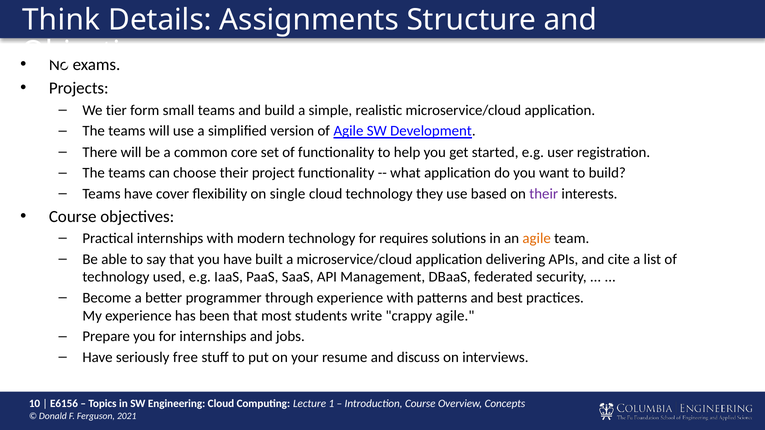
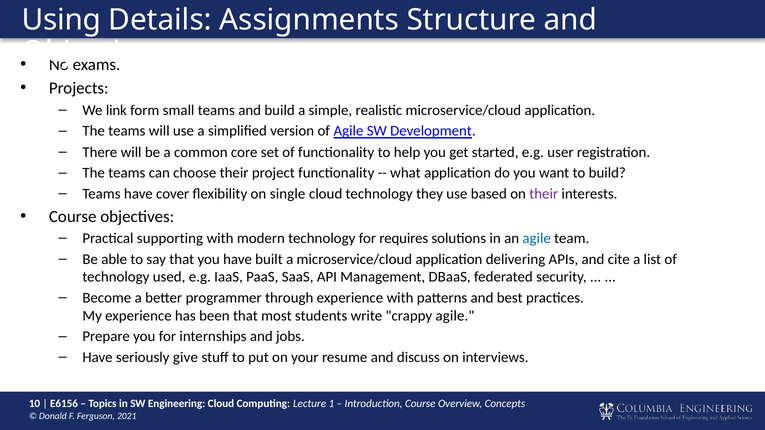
Think: Think -> Using (61, 20)
tier: tier -> link (116, 110)
Practical internships: internships -> supporting (170, 239)
agile colour: orange -> blue (537, 239)
free: free -> give (185, 358)
